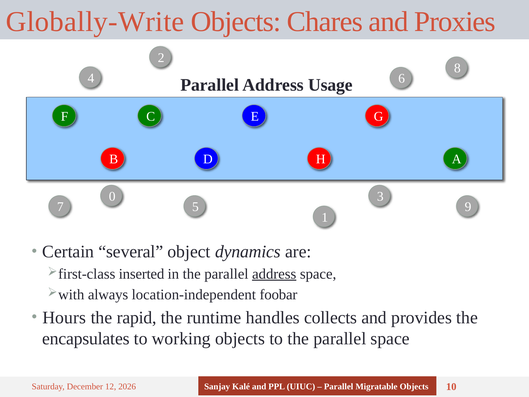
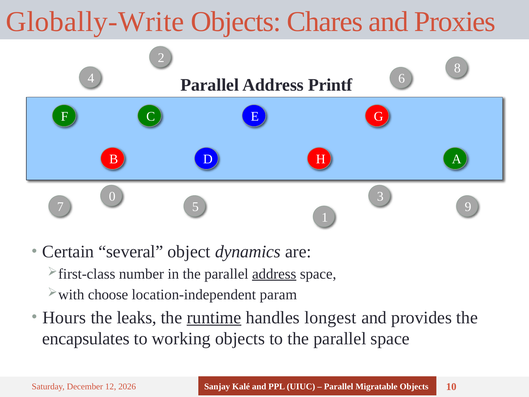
Usage: Usage -> Printf (330, 85)
inserted: inserted -> number (141, 274)
always: always -> choose (108, 294)
foobar: foobar -> param (278, 294)
rapid: rapid -> leaks (137, 317)
runtime underline: none -> present (214, 317)
collects: collects -> longest (330, 317)
